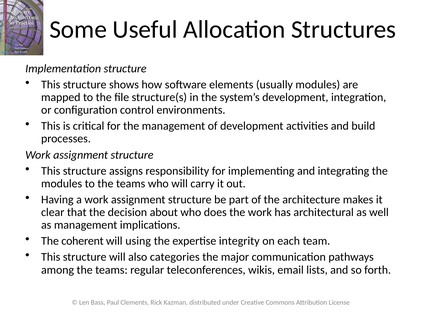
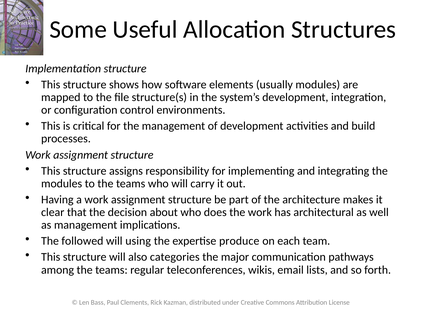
coherent: coherent -> followed (82, 241)
integrity: integrity -> produce (239, 241)
